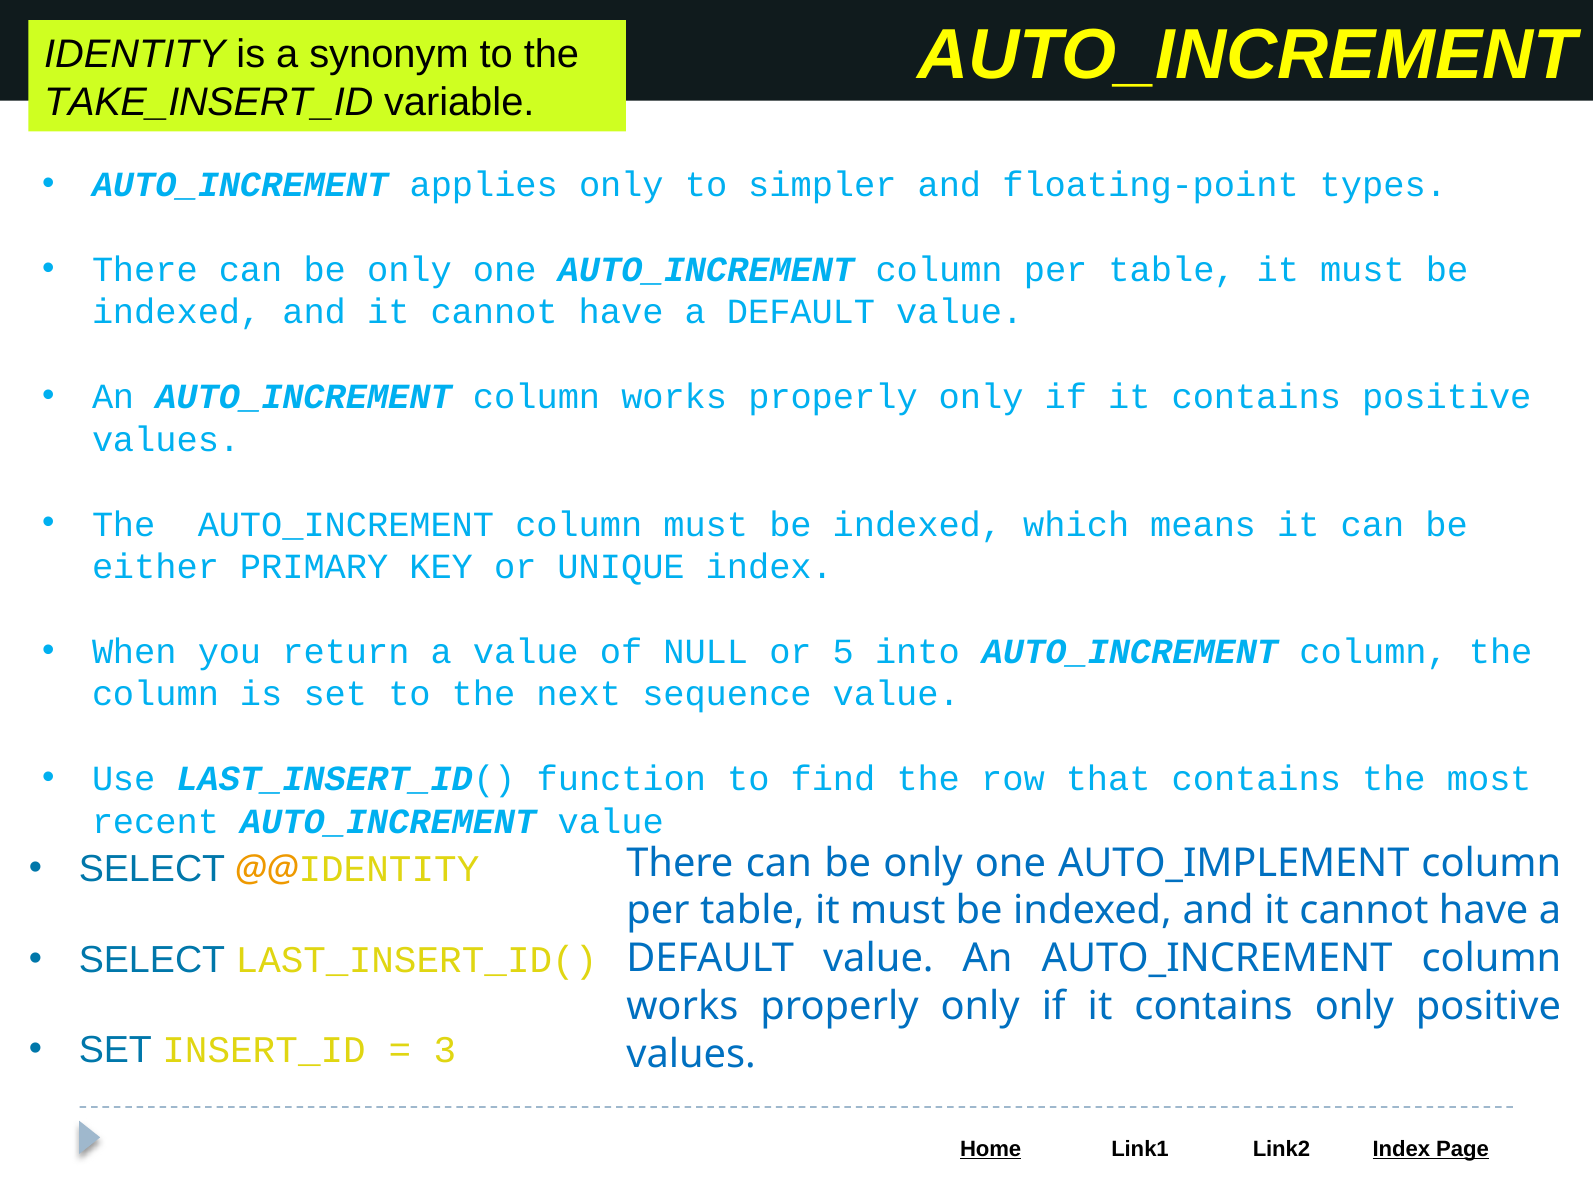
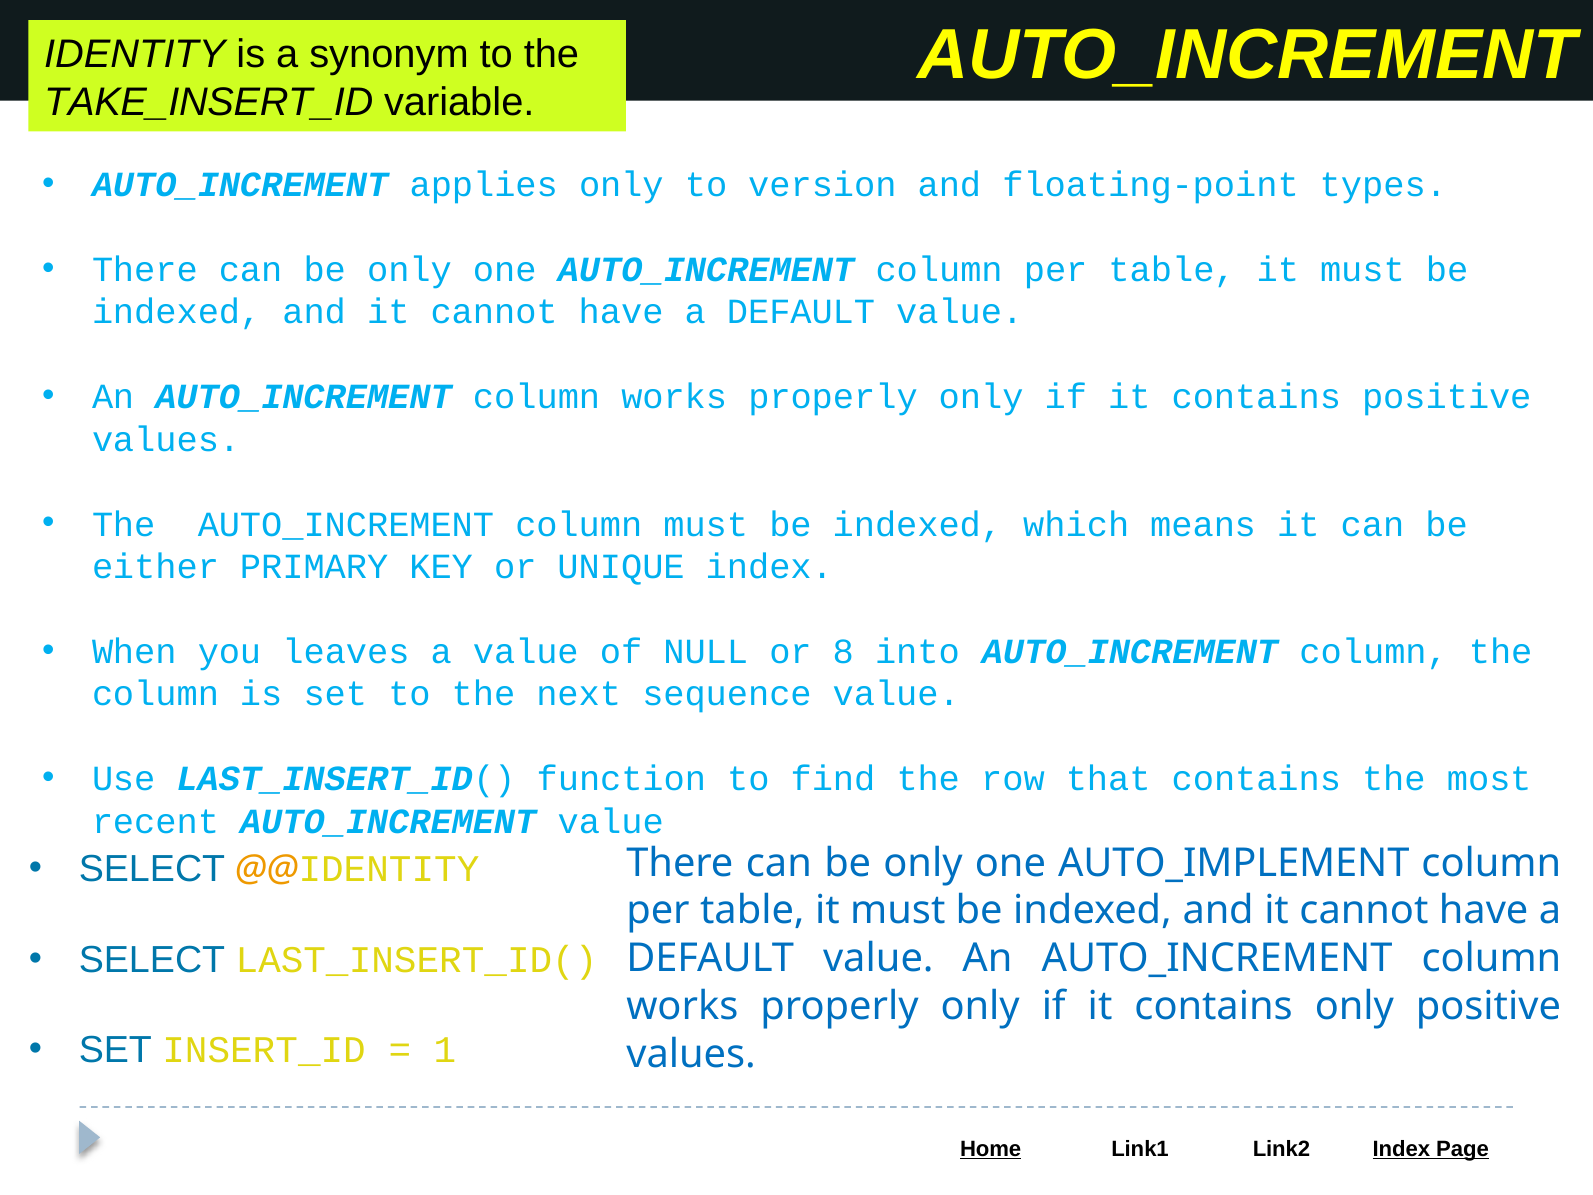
simpler: simpler -> version (822, 185)
return: return -> leaves (346, 652)
5: 5 -> 8 (843, 652)
3: 3 -> 1 (445, 1050)
